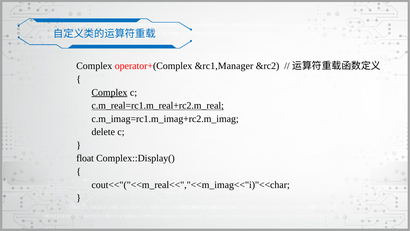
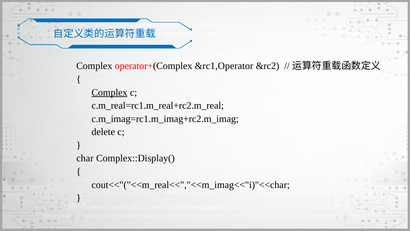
&rc1,Manager: &rc1,Manager -> &rc1,Operator (224, 66)
c.m_real=rc1.m_real+rc2.m_real underline: present -> none (158, 105)
float: float -> char (85, 158)
